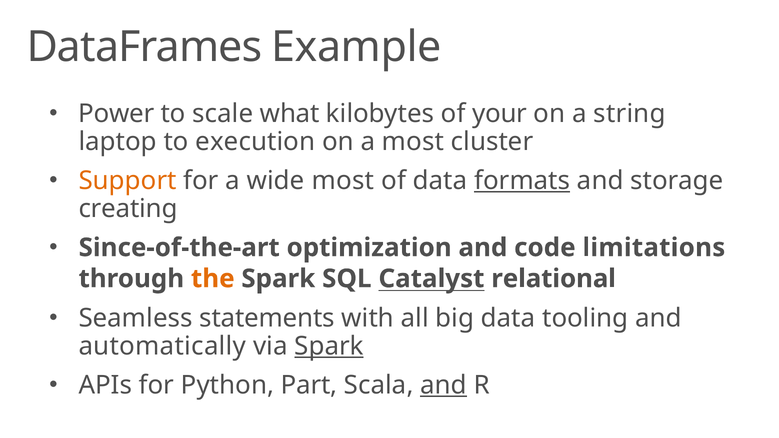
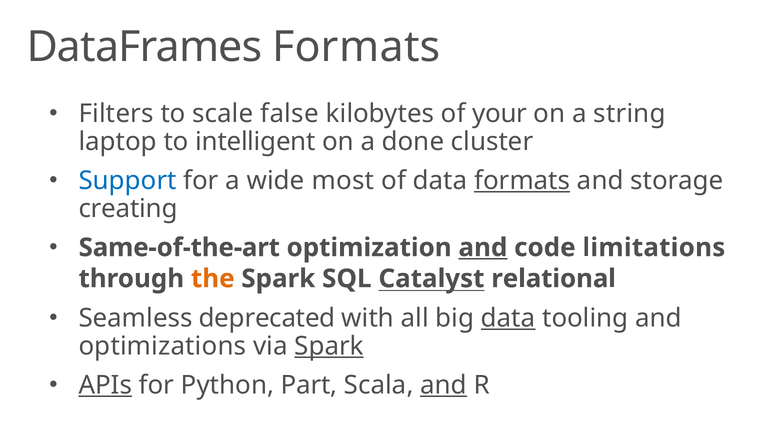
DataFrames Example: Example -> Formats (356, 47)
Power: Power -> Filters (116, 114)
what: what -> false (289, 114)
execution: execution -> intelligent (255, 142)
a most: most -> done (413, 142)
Support colour: orange -> blue (128, 181)
Since-of-the-art: Since-of-the-art -> Same-of-the-art (179, 248)
and underline: none -> present (483, 248)
statements: statements -> deprecated (267, 318)
data underline: none -> present (508, 318)
automatically: automatically -> optimizations (162, 346)
APIs underline: none -> present (105, 385)
